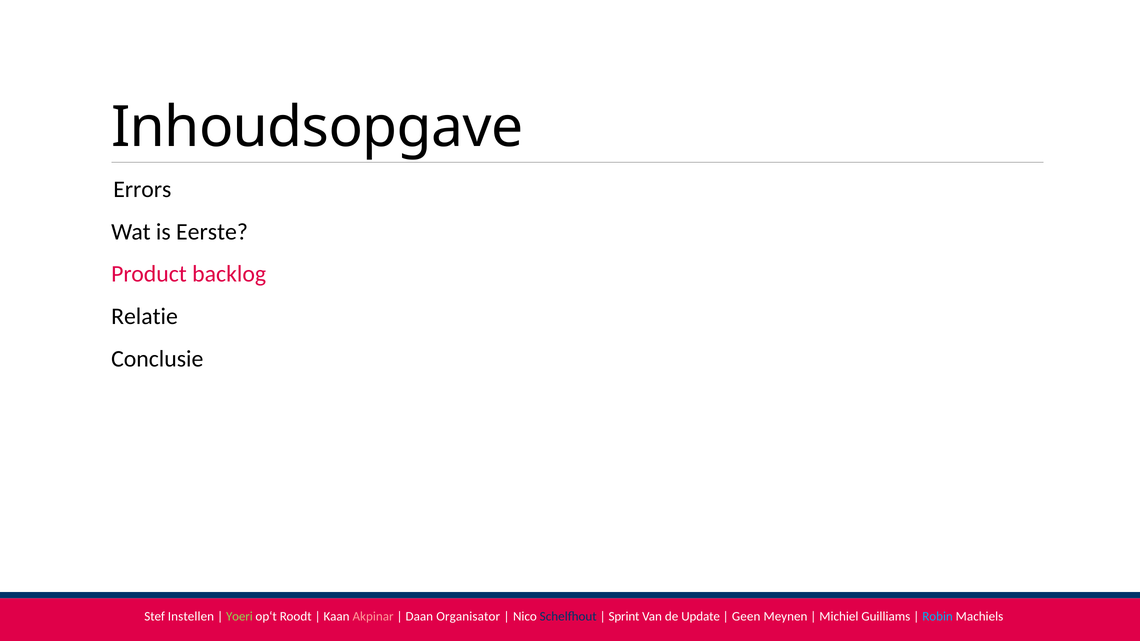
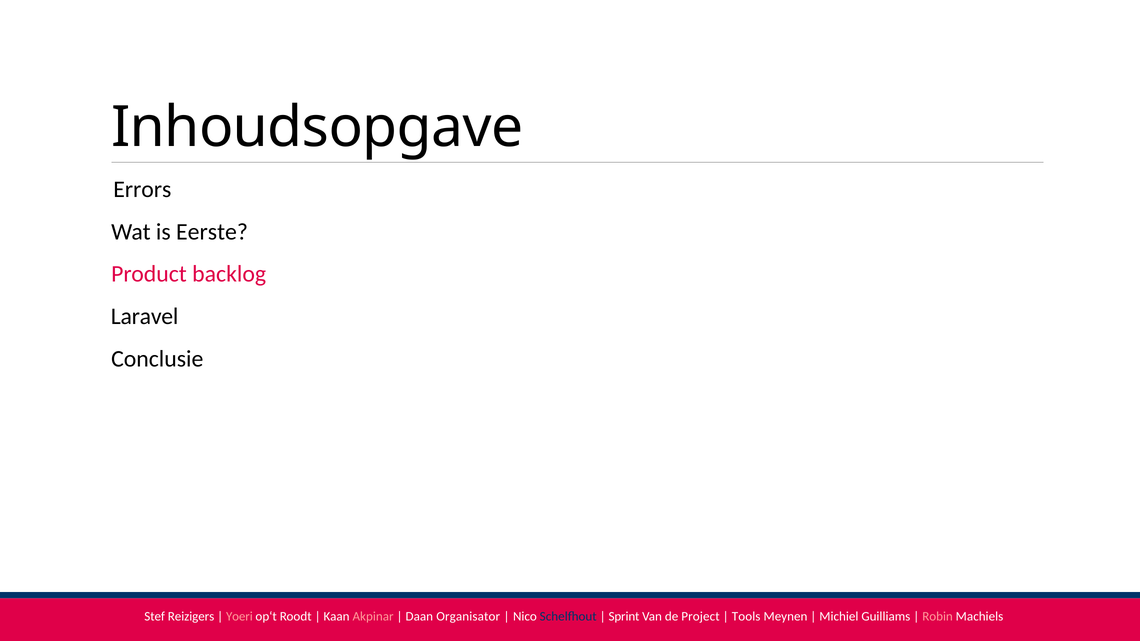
Relatie: Relatie -> Laravel (145, 317)
Instellen: Instellen -> Reizigers (191, 616)
Yoeri colour: light green -> pink (239, 616)
Update: Update -> Project (700, 616)
Geen: Geen -> Tools (746, 616)
Robin colour: light blue -> pink (938, 616)
